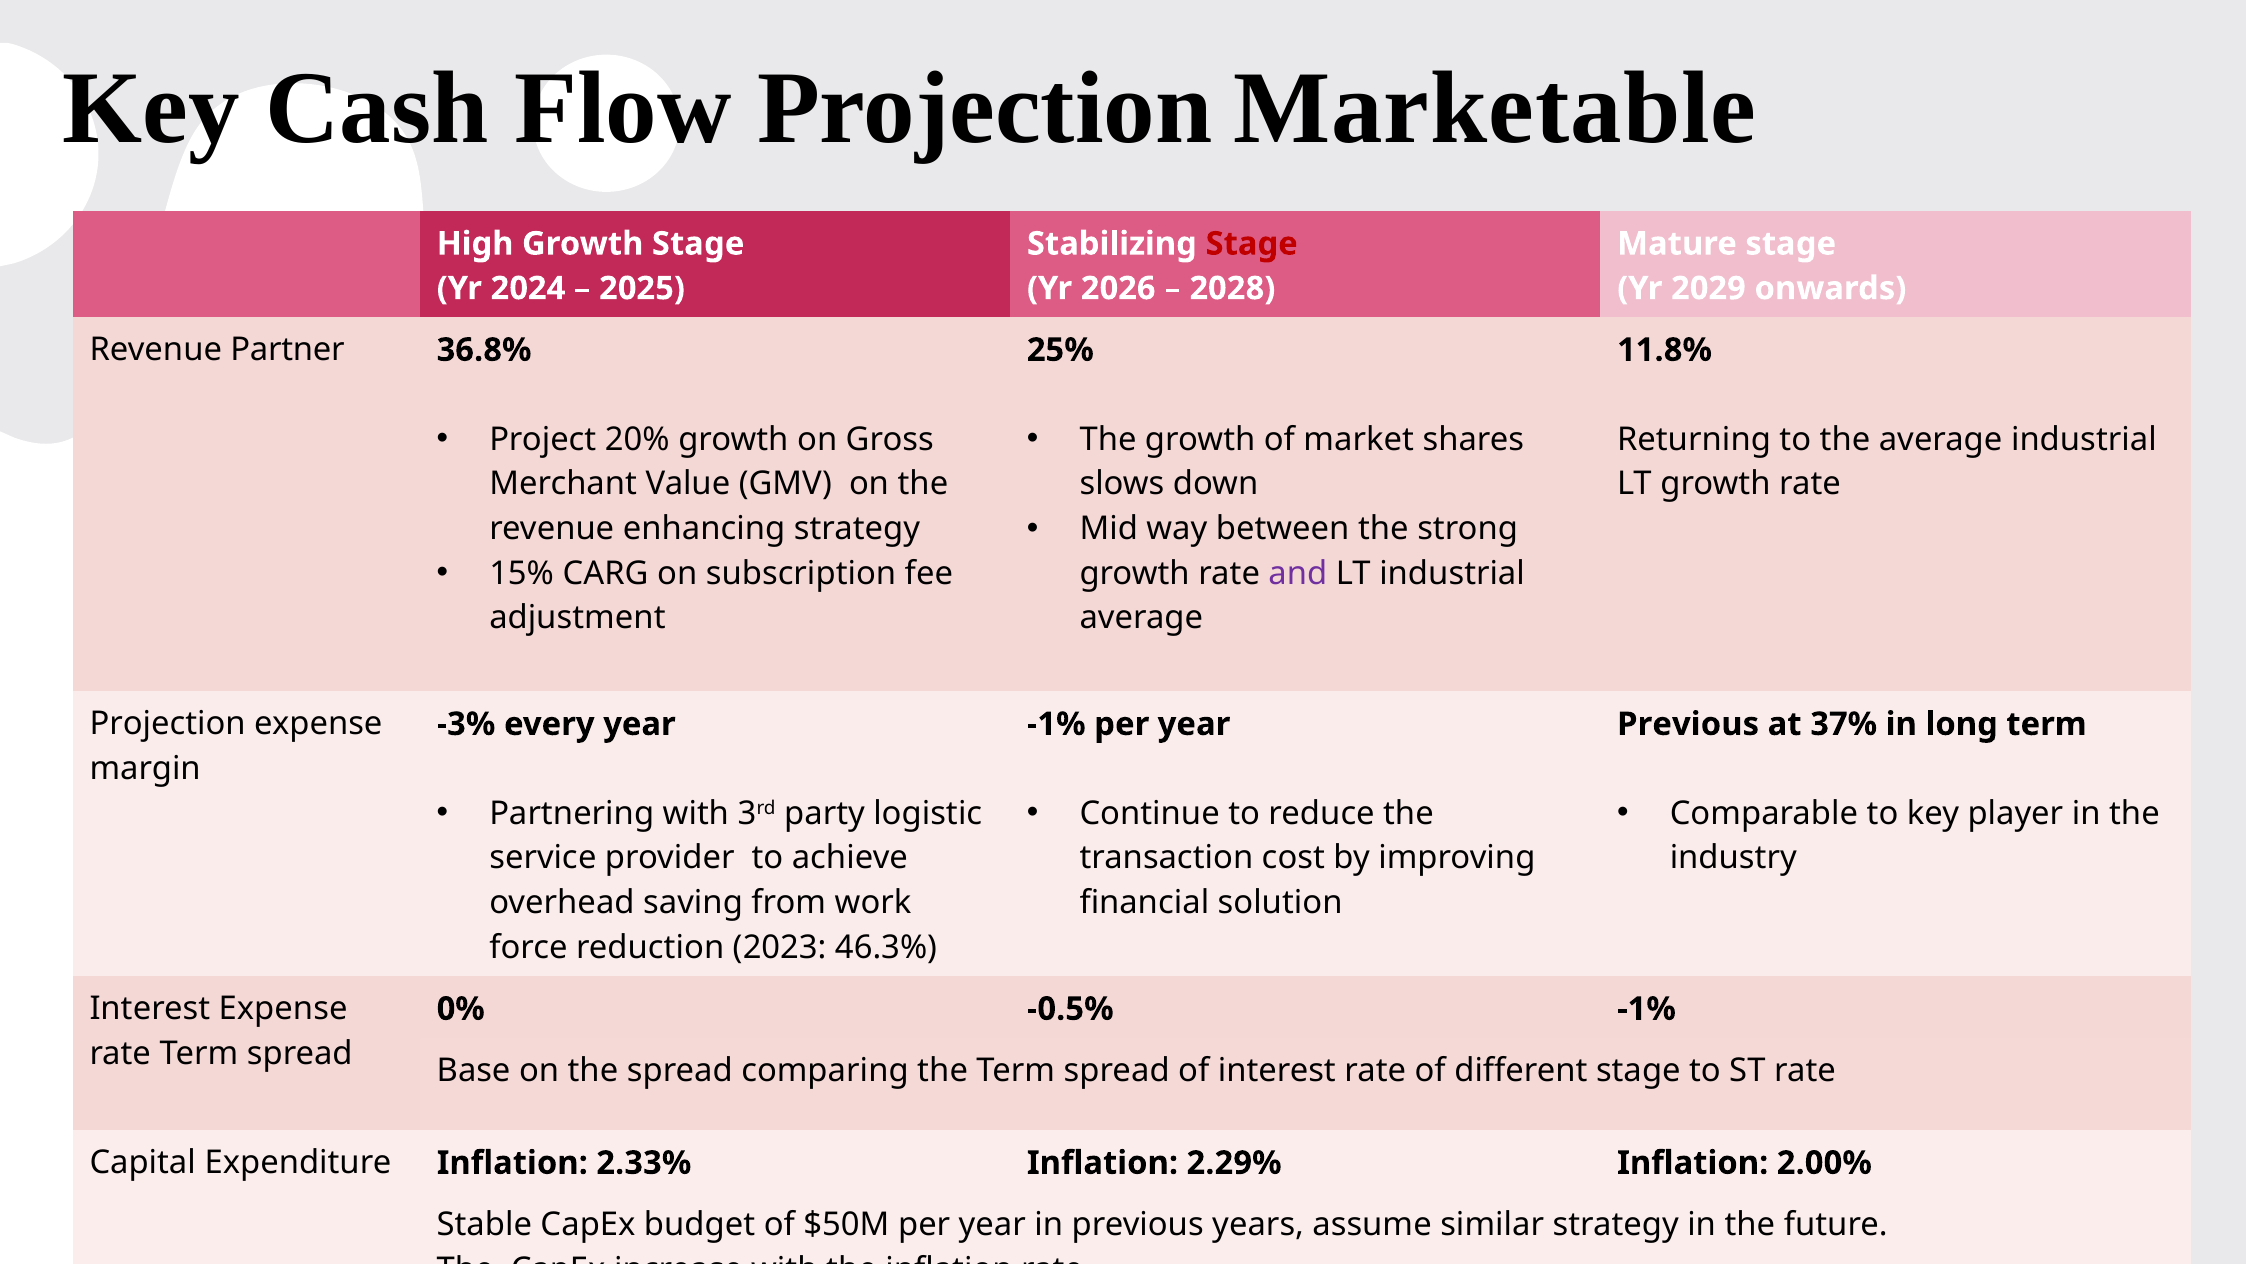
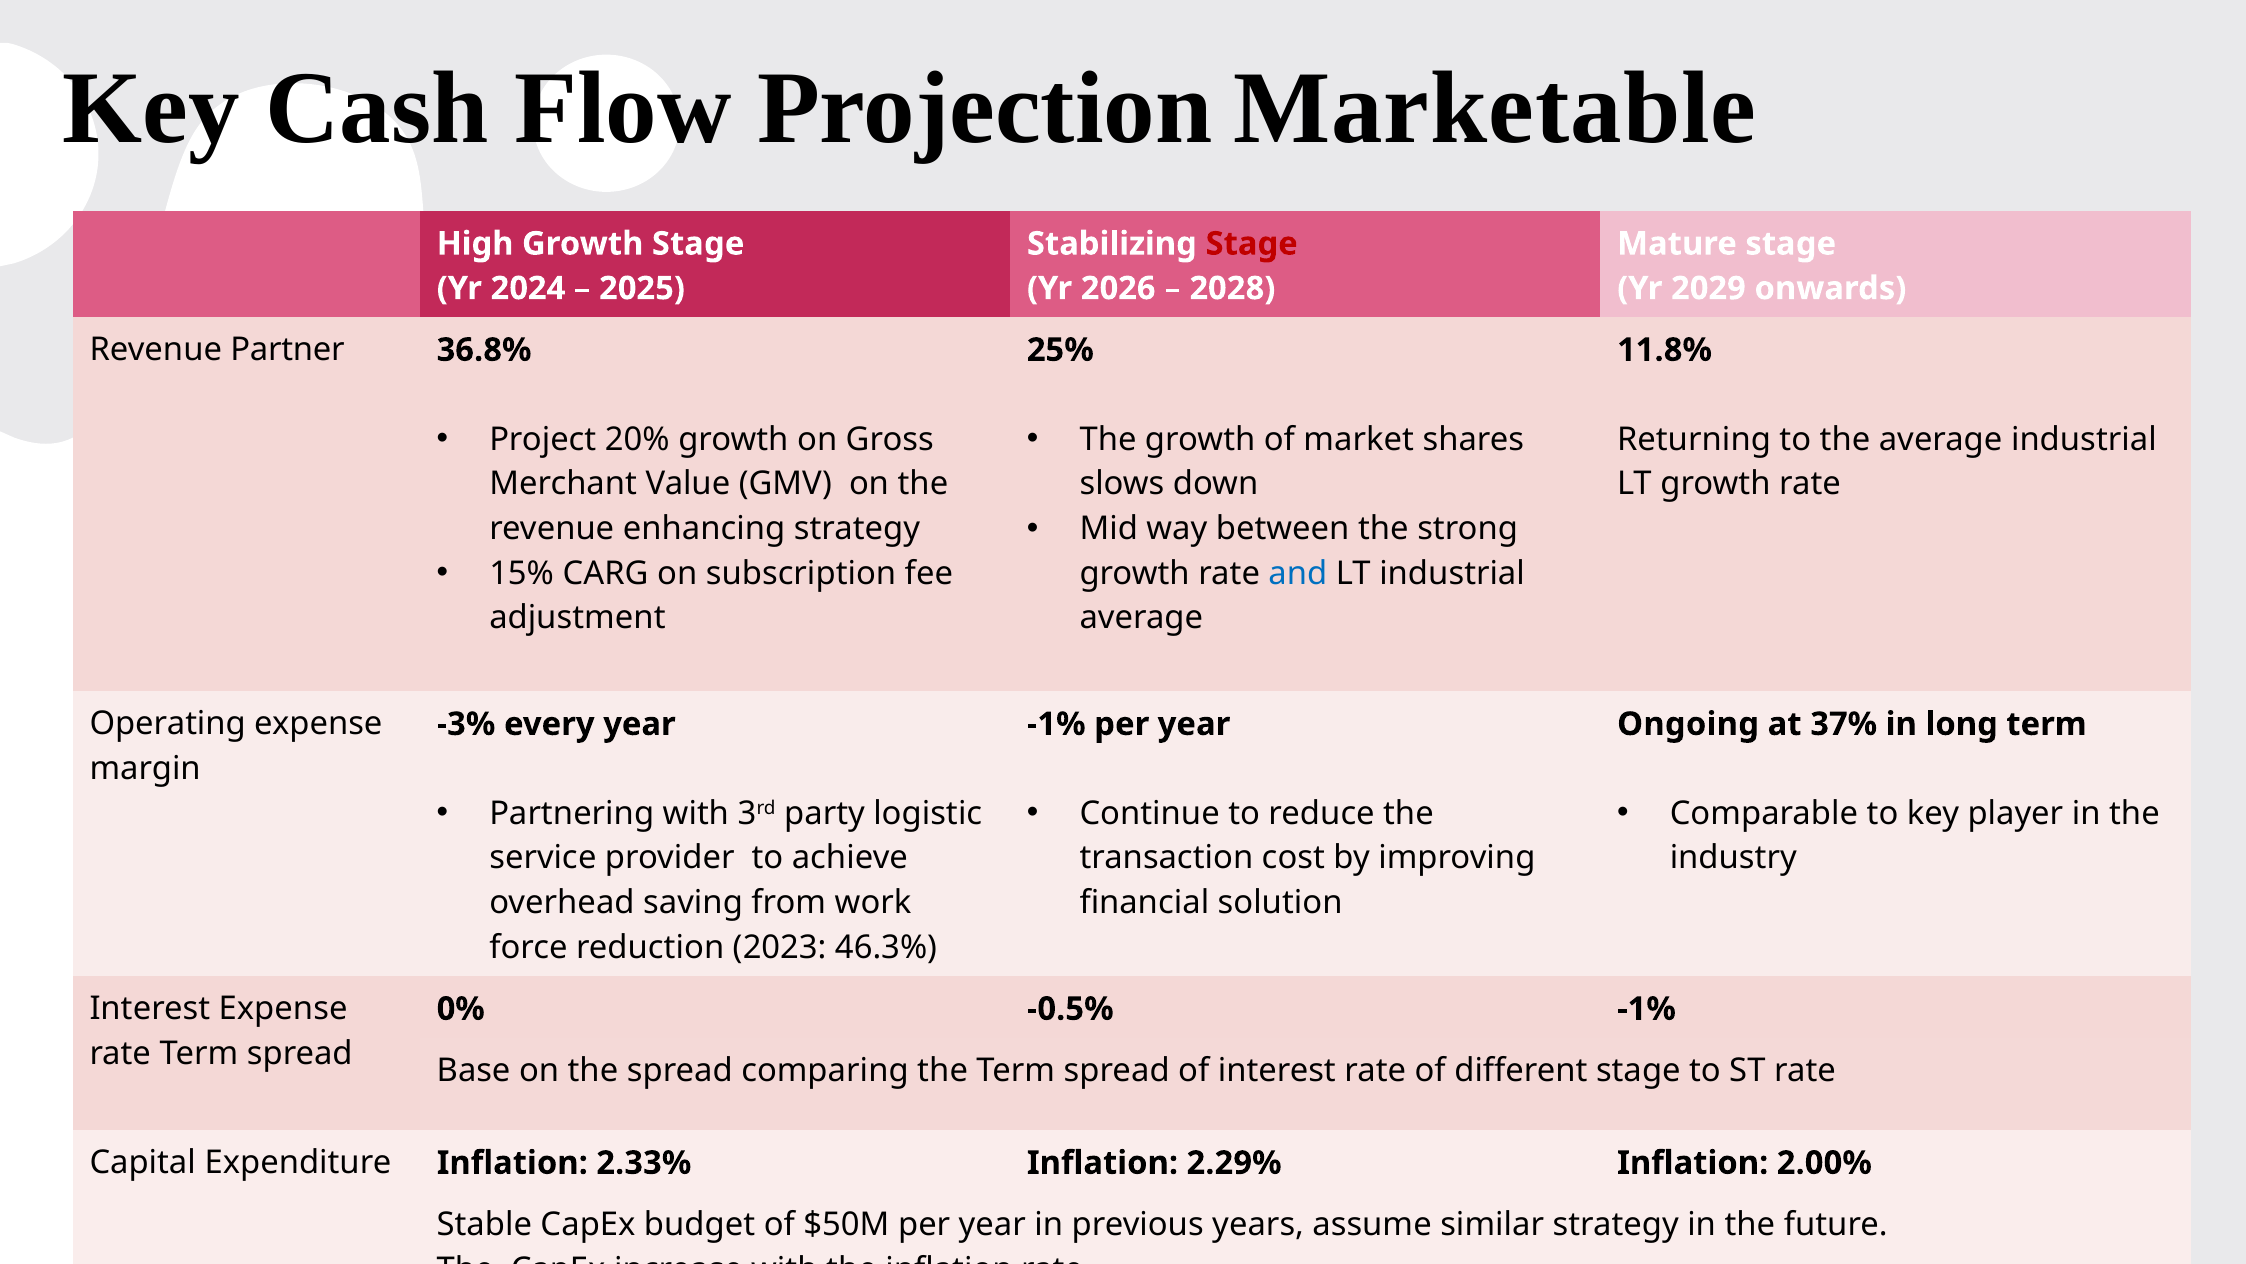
and colour: purple -> blue (1298, 573)
Projection: Projection -> Operating (168, 724)
Previous: Previous -> Ongoing (1688, 724)
